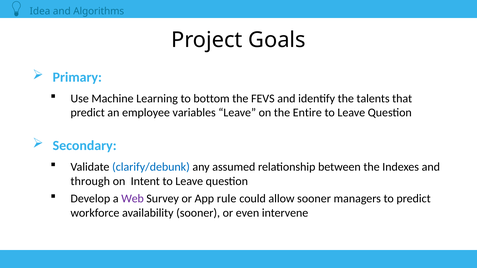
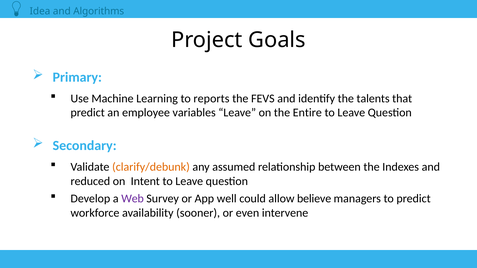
bottom: bottom -> reports (211, 99)
clarify/debunk colour: blue -> orange (151, 167)
through: through -> reduced (90, 181)
rule: rule -> well (227, 199)
allow sooner: sooner -> believe (314, 199)
